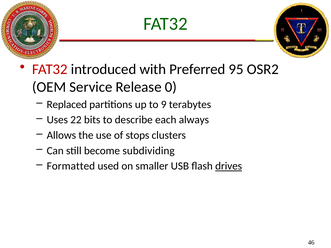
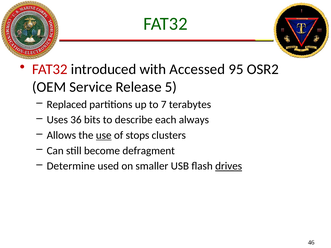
Preferred: Preferred -> Accessed (197, 69)
0: 0 -> 5 (171, 87)
9: 9 -> 7 (164, 104)
22: 22 -> 36 (76, 120)
use underline: none -> present (104, 135)
subdividing: subdividing -> defragment (149, 151)
Formatted: Formatted -> Determine (71, 166)
